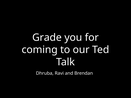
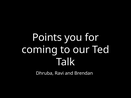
Grade: Grade -> Points (47, 38)
